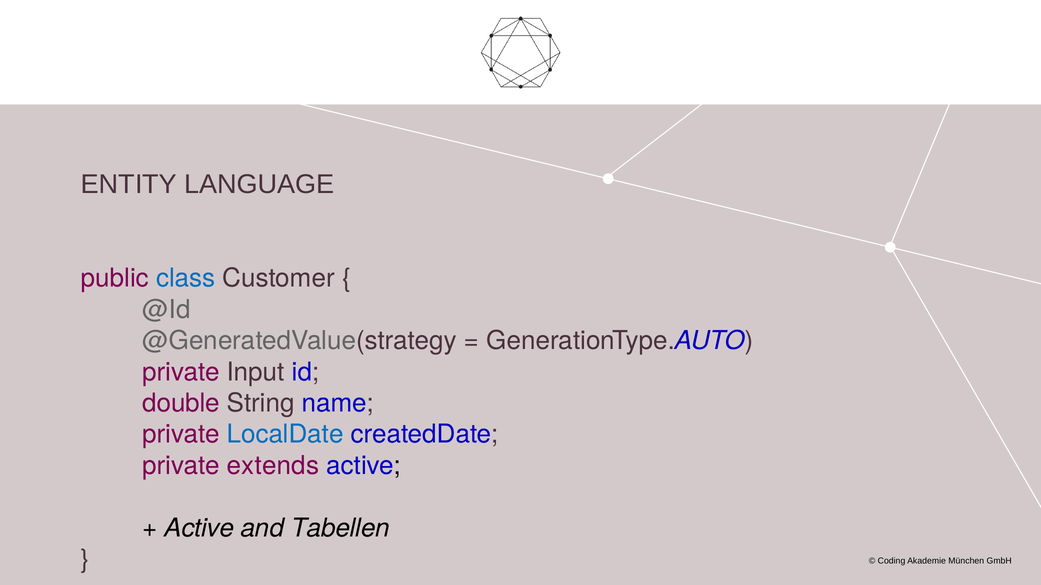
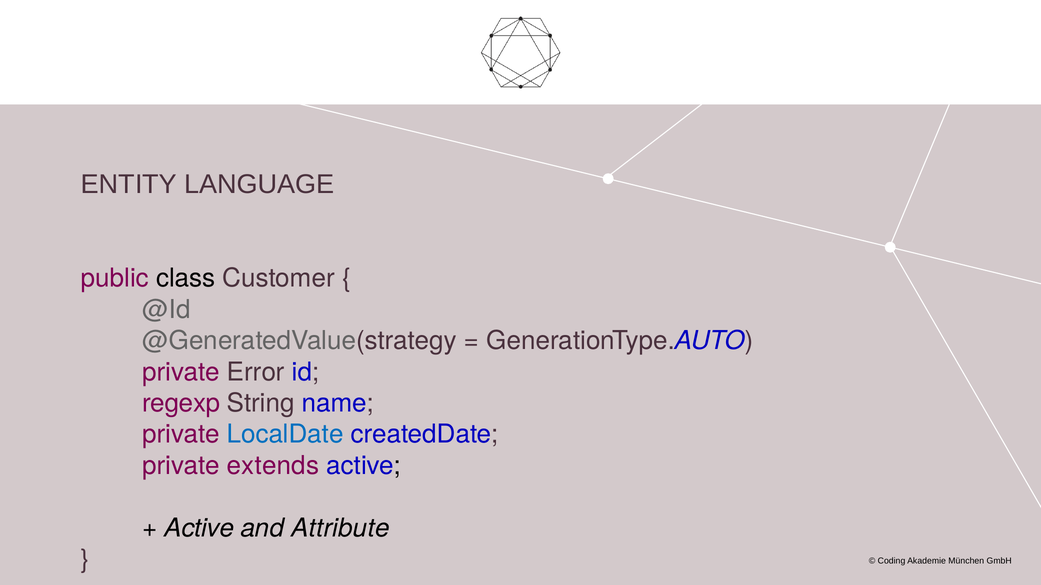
class colour: blue -> black (186, 279)
Input: Input -> Error (256, 372)
double: double -> regexp (181, 404)
Tabellen: Tabellen -> Attribute (340, 528)
